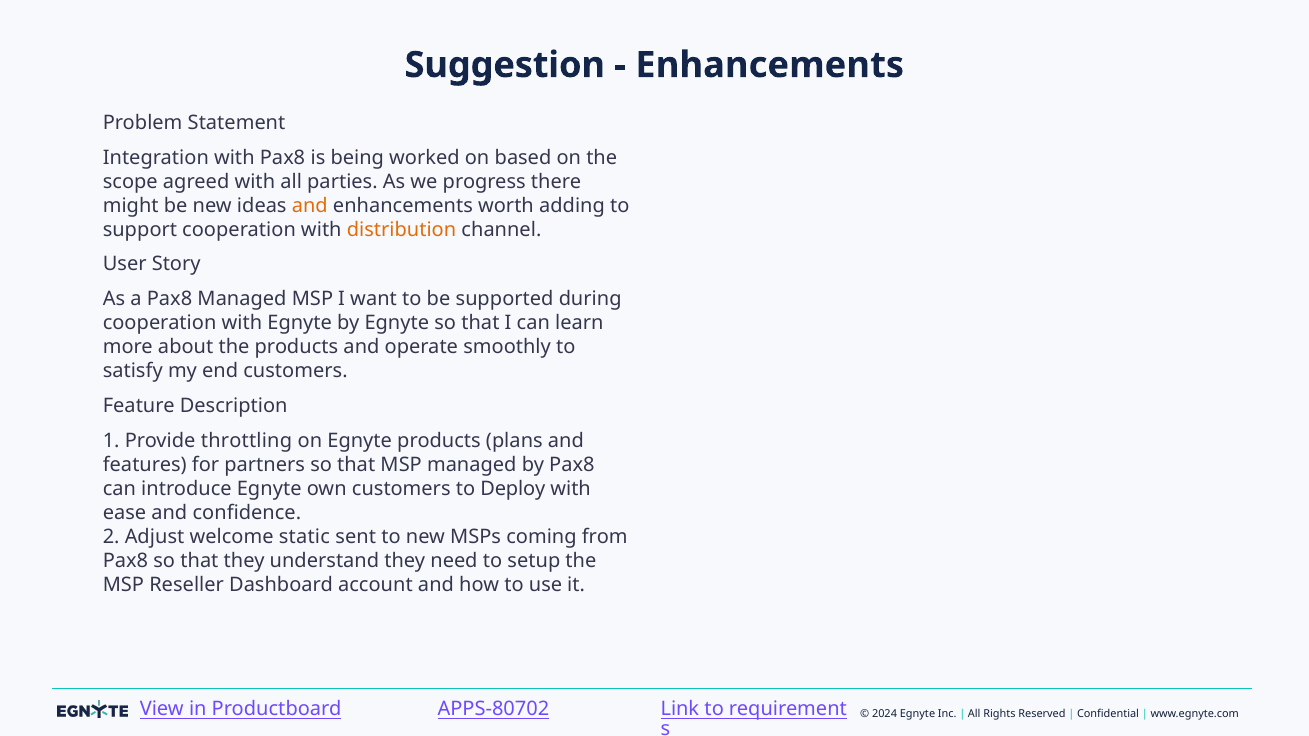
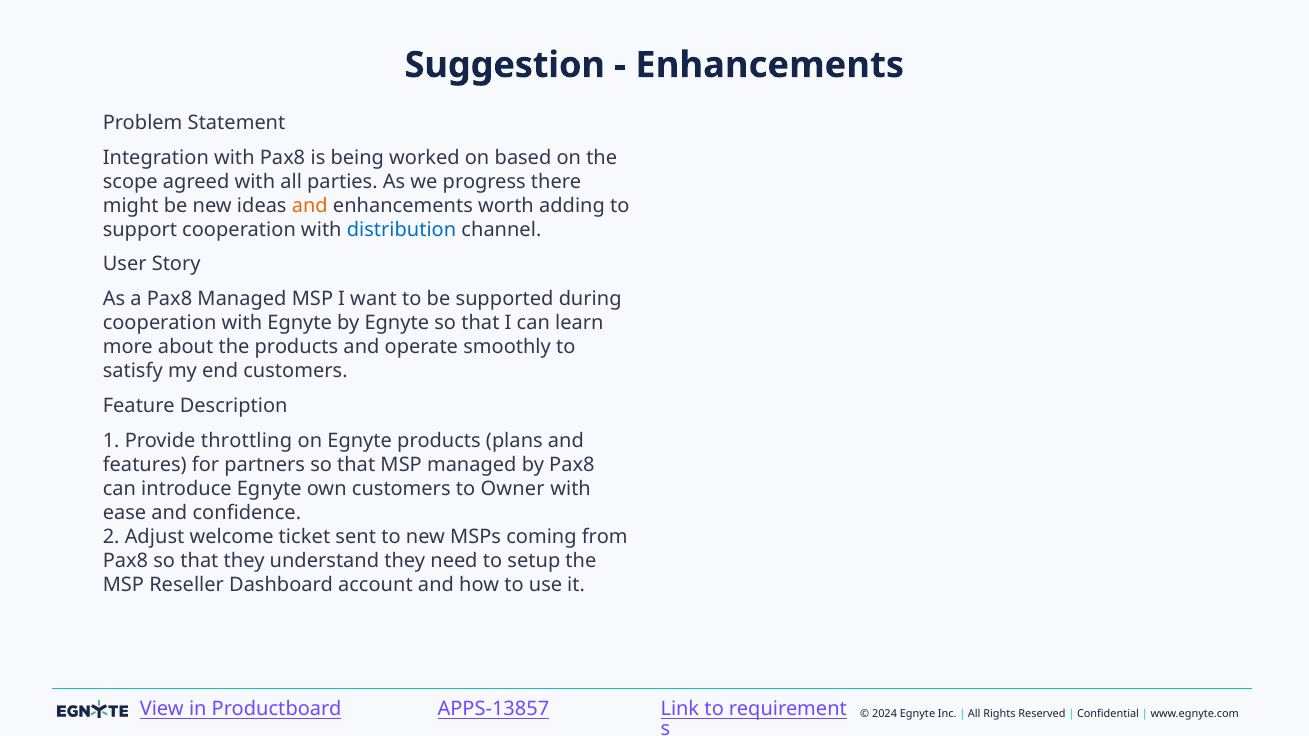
distribution colour: orange -> blue (402, 230)
Deploy: Deploy -> Owner (513, 489)
static: static -> ticket (304, 537)
APPS-80702: APPS-80702 -> APPS-13857 (493, 709)
